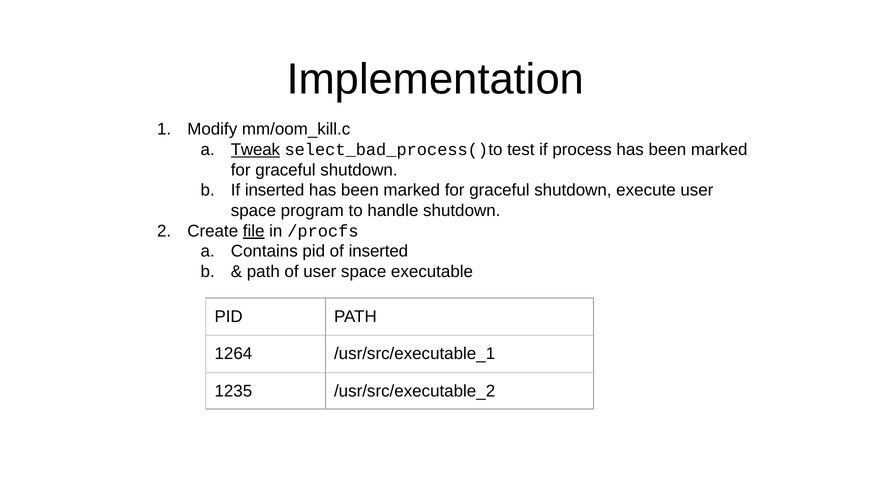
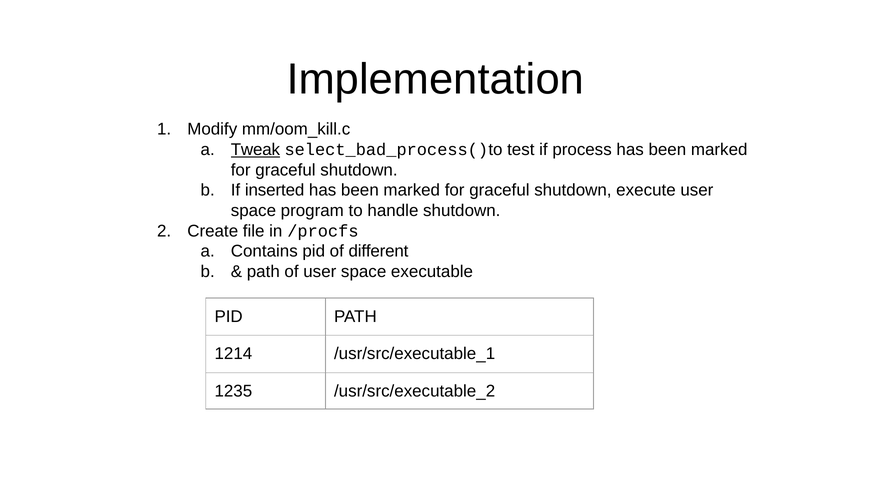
file underline: present -> none (254, 231)
of inserted: inserted -> different (378, 251)
1264: 1264 -> 1214 (233, 354)
